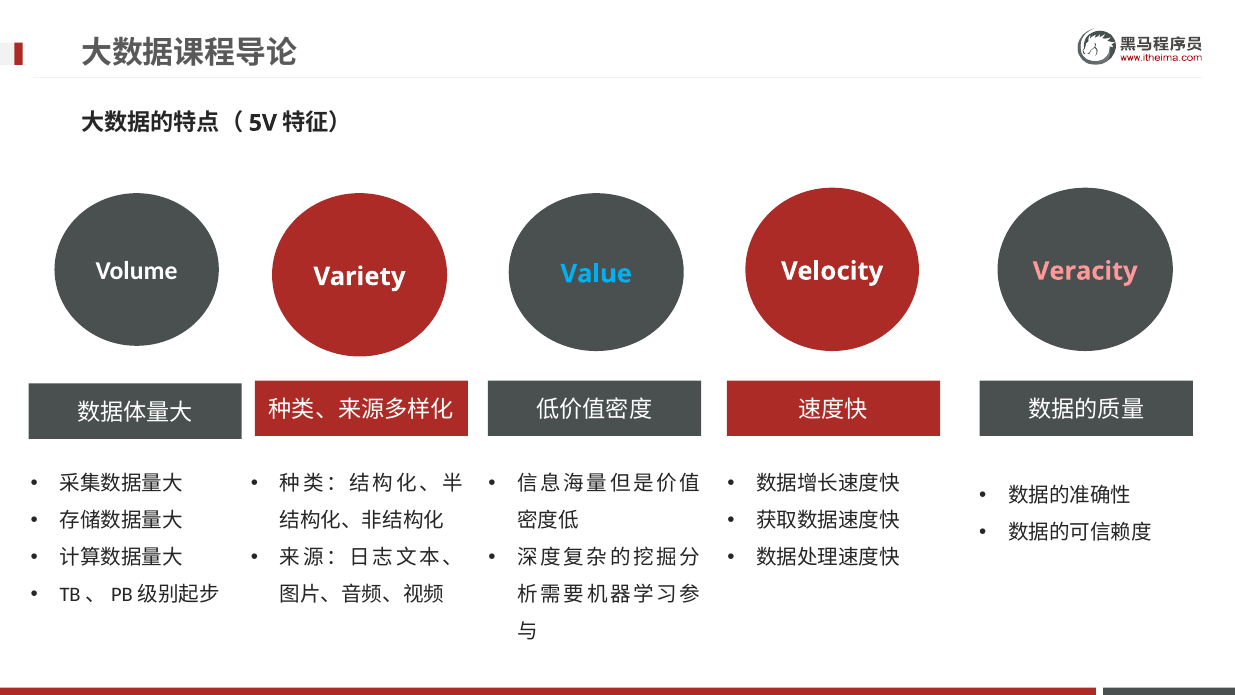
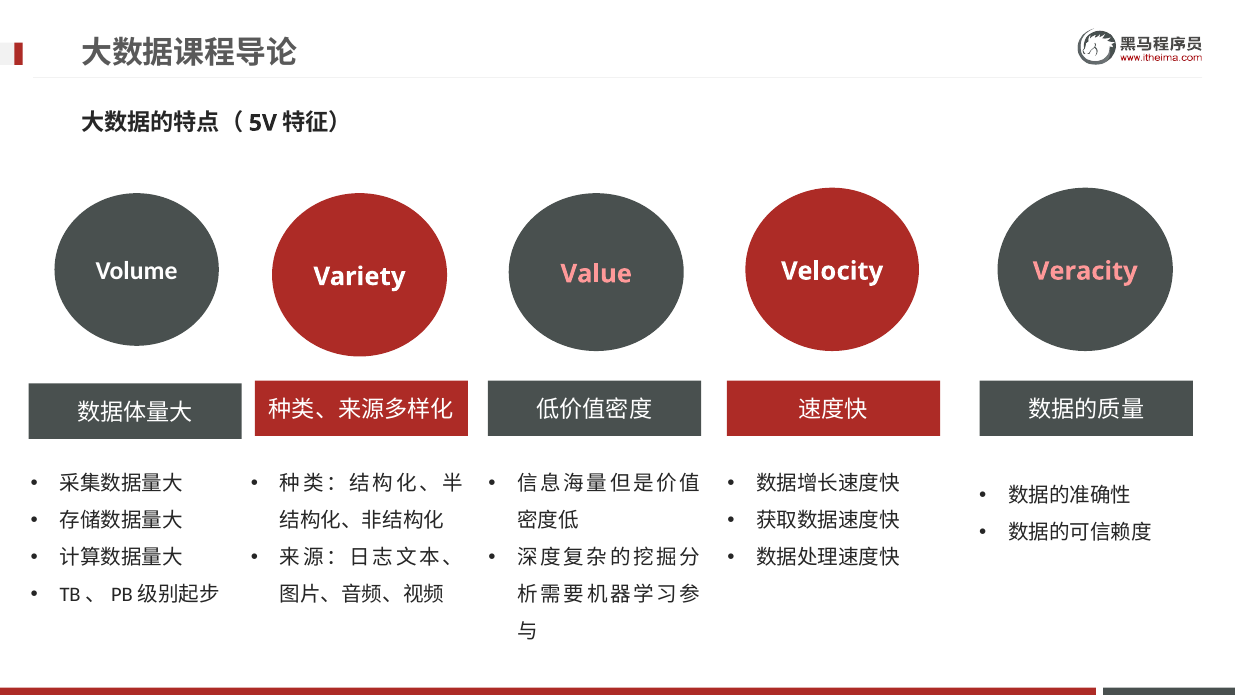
Value colour: light blue -> pink (596, 274)
